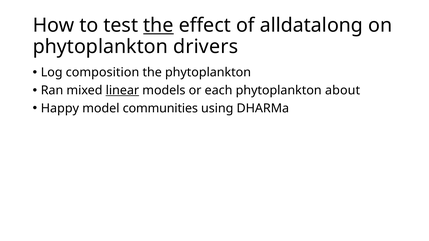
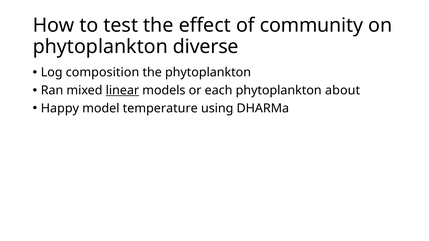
the underline: present -> none (158, 25)
alldatalong: alldatalong -> community (312, 25)
drivers: drivers -> diverse (206, 47)
communities: communities -> temperature (160, 109)
